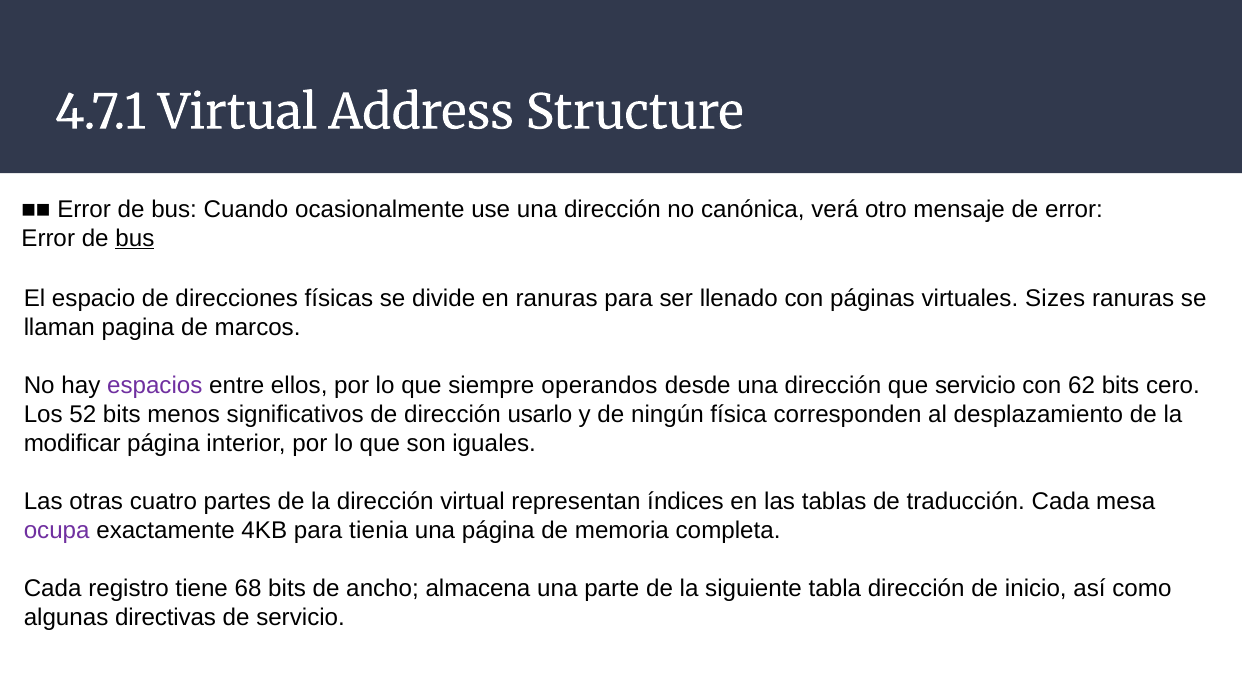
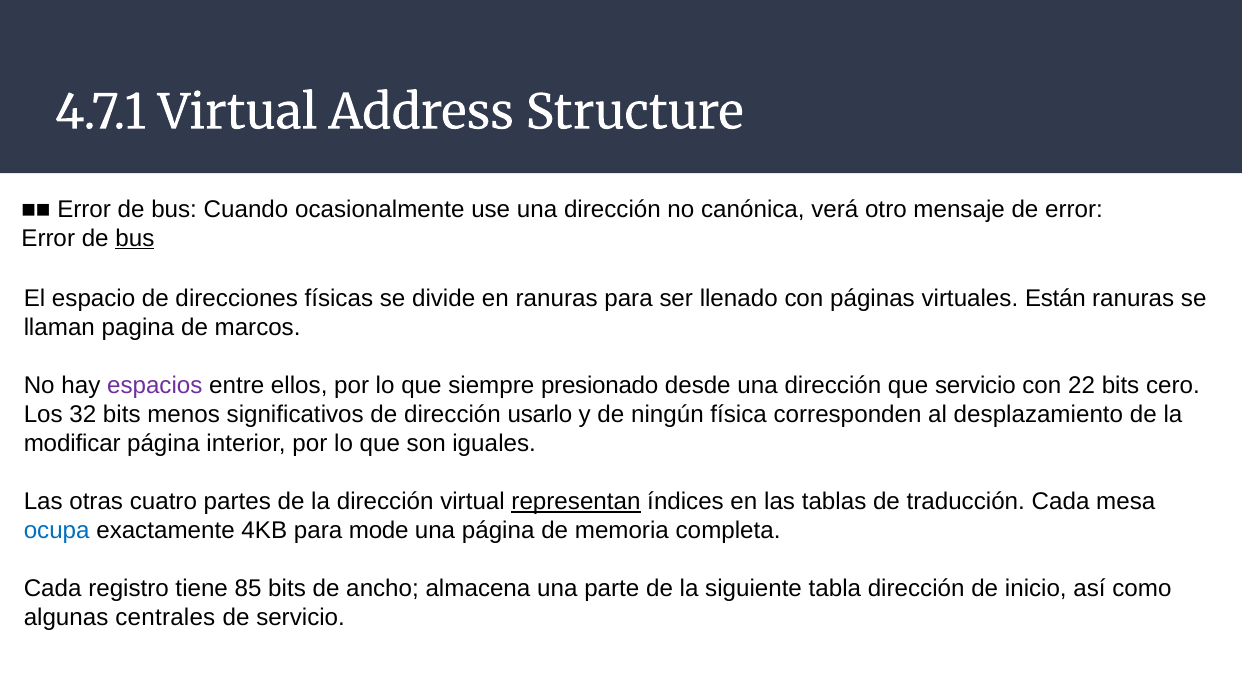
Sizes: Sizes -> Están (1055, 299)
operandos: operandos -> presionado (600, 386)
62: 62 -> 22 (1082, 386)
52: 52 -> 32 (83, 415)
representan underline: none -> present (576, 502)
ocupa colour: purple -> blue (57, 531)
tienia: tienia -> mode (379, 531)
68: 68 -> 85 (248, 589)
directivas: directivas -> centrales (165, 618)
